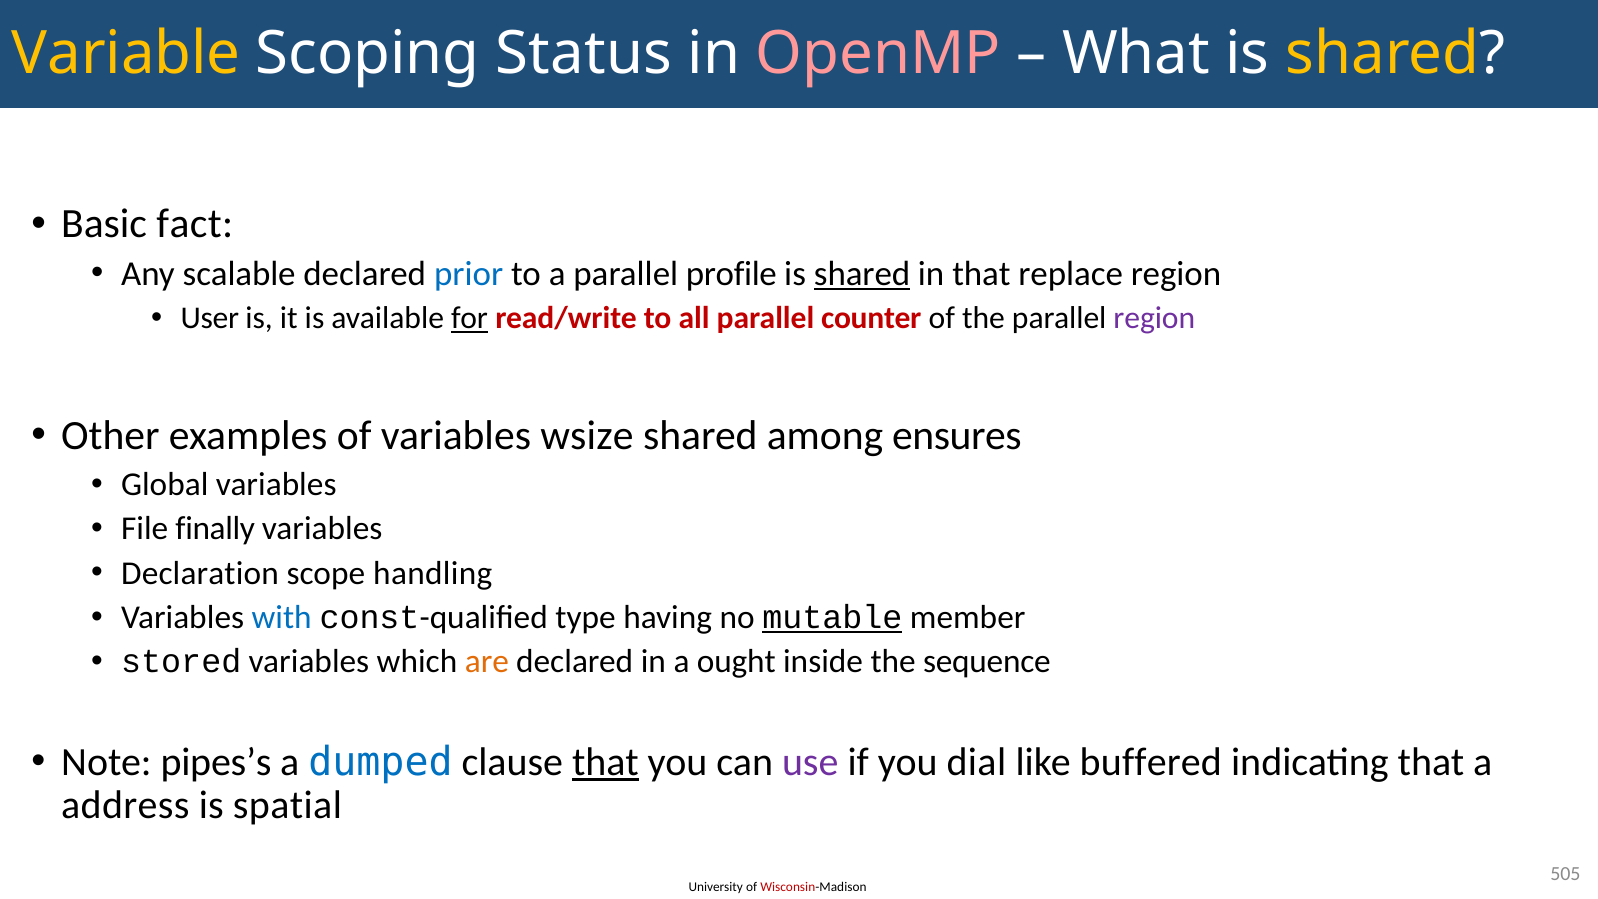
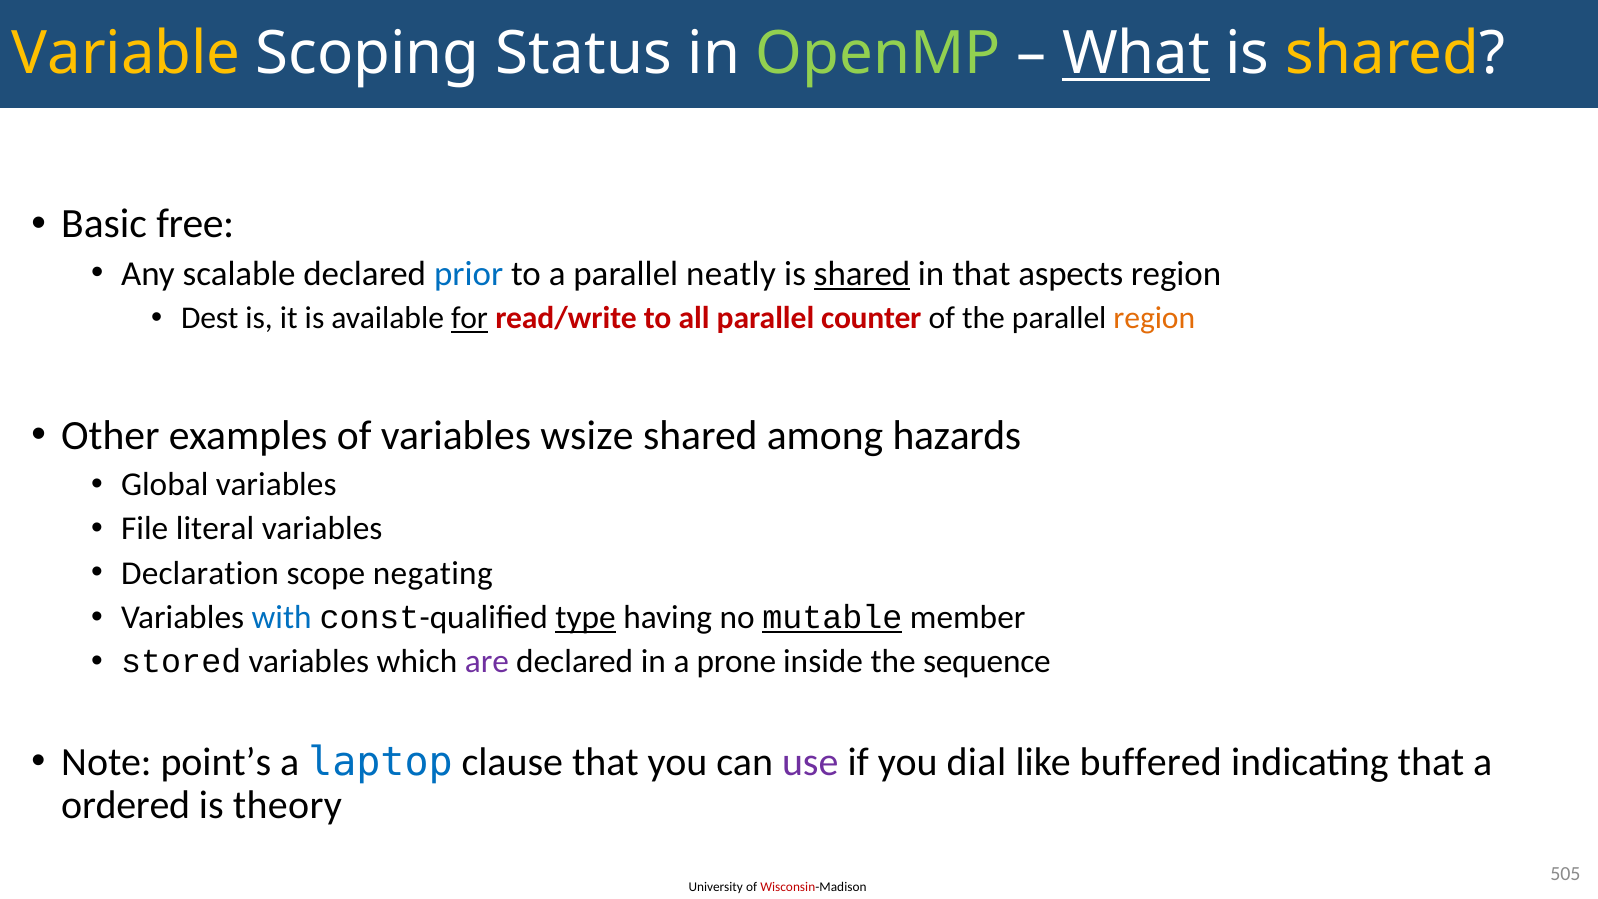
OpenMP colour: pink -> light green (878, 54)
What underline: none -> present (1136, 54)
fact: fact -> free (195, 224)
profile: profile -> neatly (731, 274)
replace: replace -> aspects (1071, 274)
User: User -> Dest (210, 318)
region colour: purple -> orange (1154, 318)
ensures: ensures -> hazards (957, 436)
finally: finally -> literal (215, 529)
handling: handling -> negating (433, 573)
type underline: none -> present (586, 617)
are colour: orange -> purple (487, 662)
ought: ought -> prone (736, 662)
pipes’s: pipes’s -> point’s (216, 762)
dumped: dumped -> laptop (380, 762)
that underline: present -> none (605, 762)
address: address -> ordered (126, 805)
spatial: spatial -> theory (287, 805)
